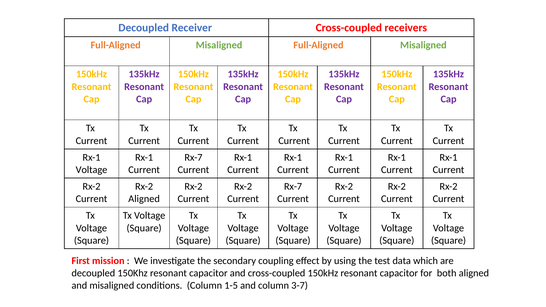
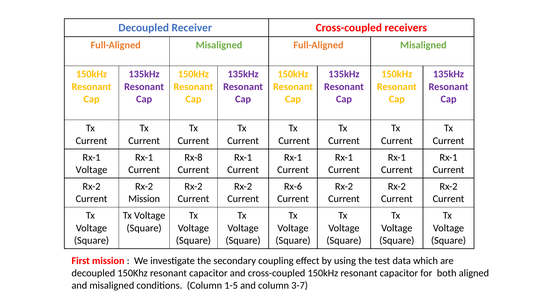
Rx-7: Rx-7 -> Rx-8 (193, 157)
Rx-7: Rx-7 -> Rx-6 (293, 187)
Aligned: Aligned -> Mission (144, 199)
